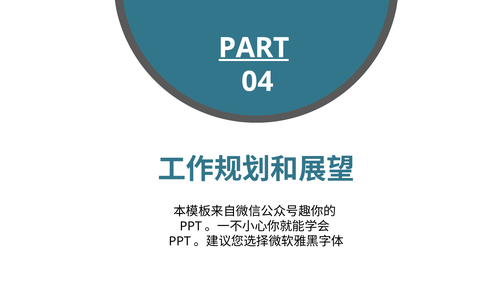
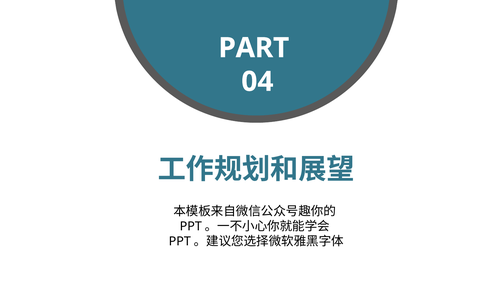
PART underline: present -> none (254, 48)
